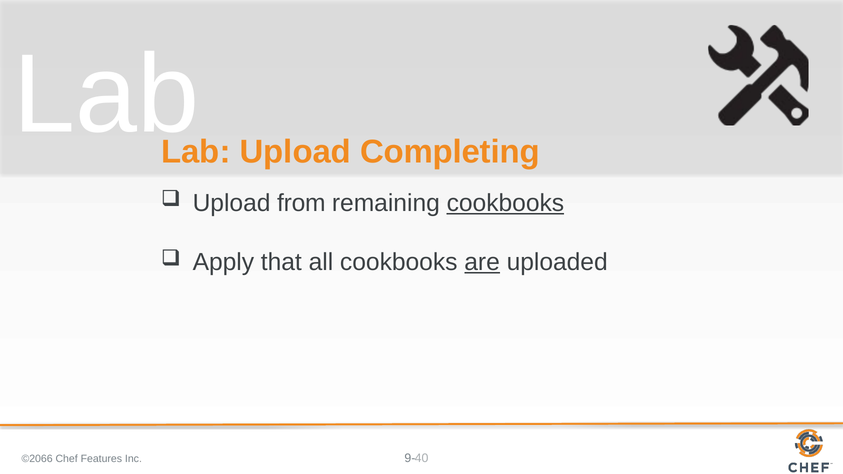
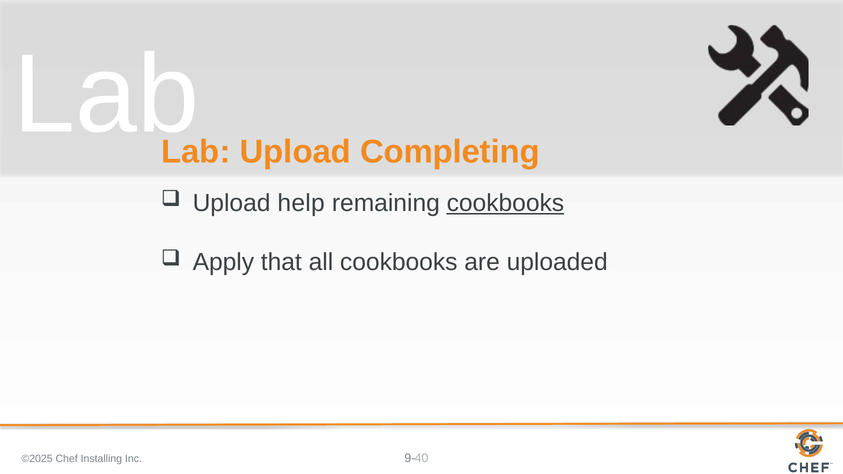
from: from -> help (301, 203)
are underline: present -> none (482, 262)
©2066: ©2066 -> ©2025 (37, 459)
Features: Features -> Installing (101, 459)
